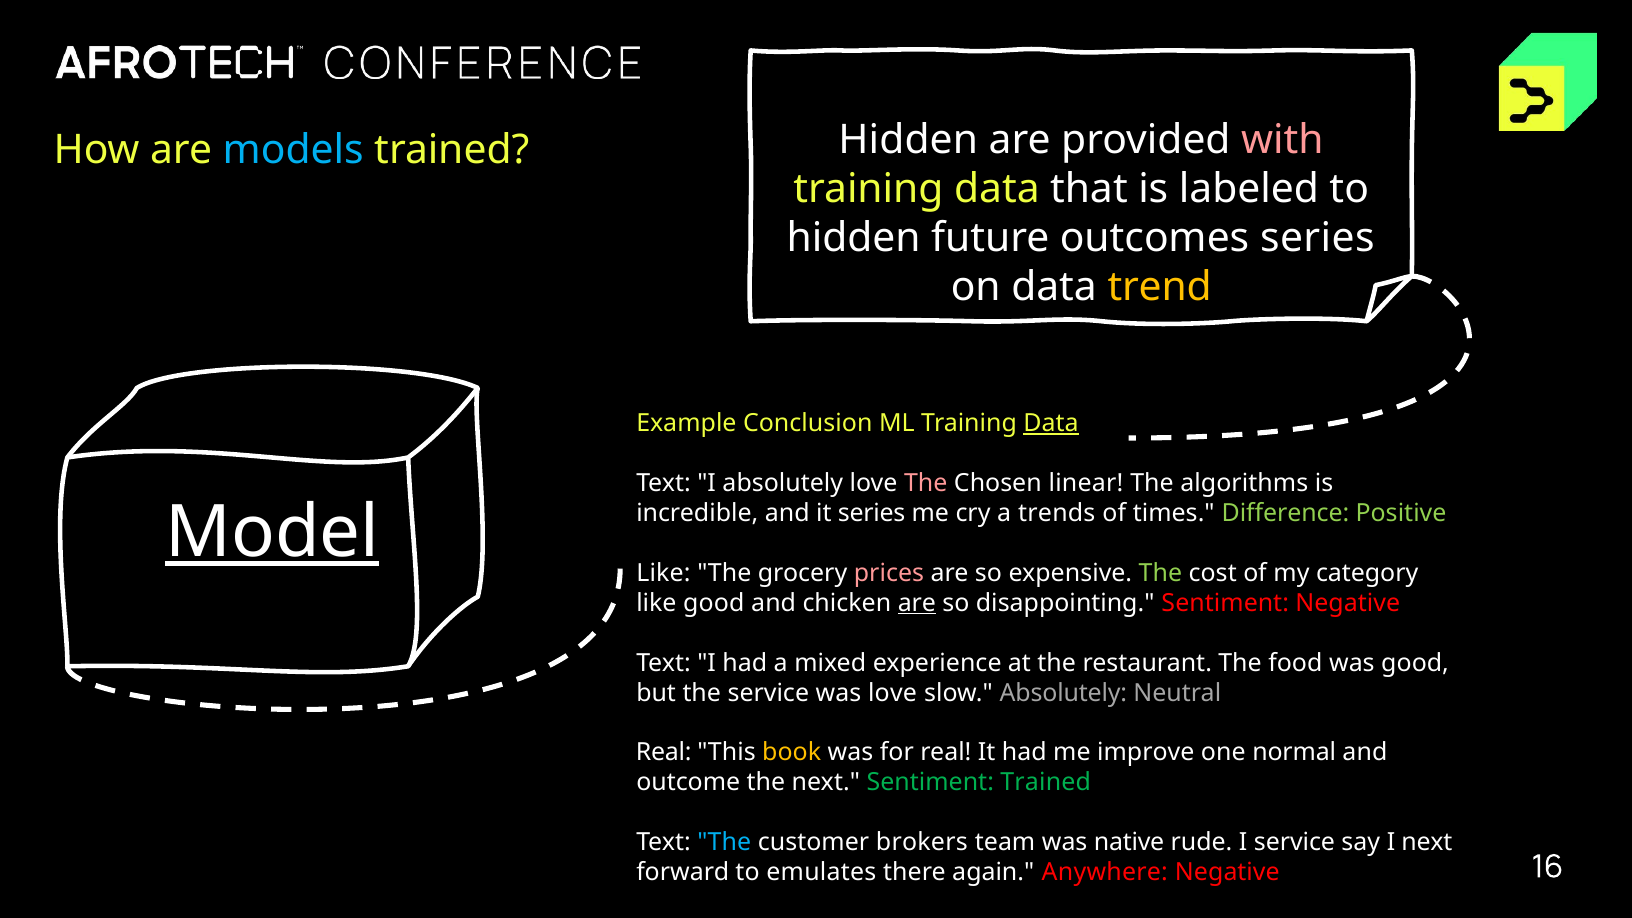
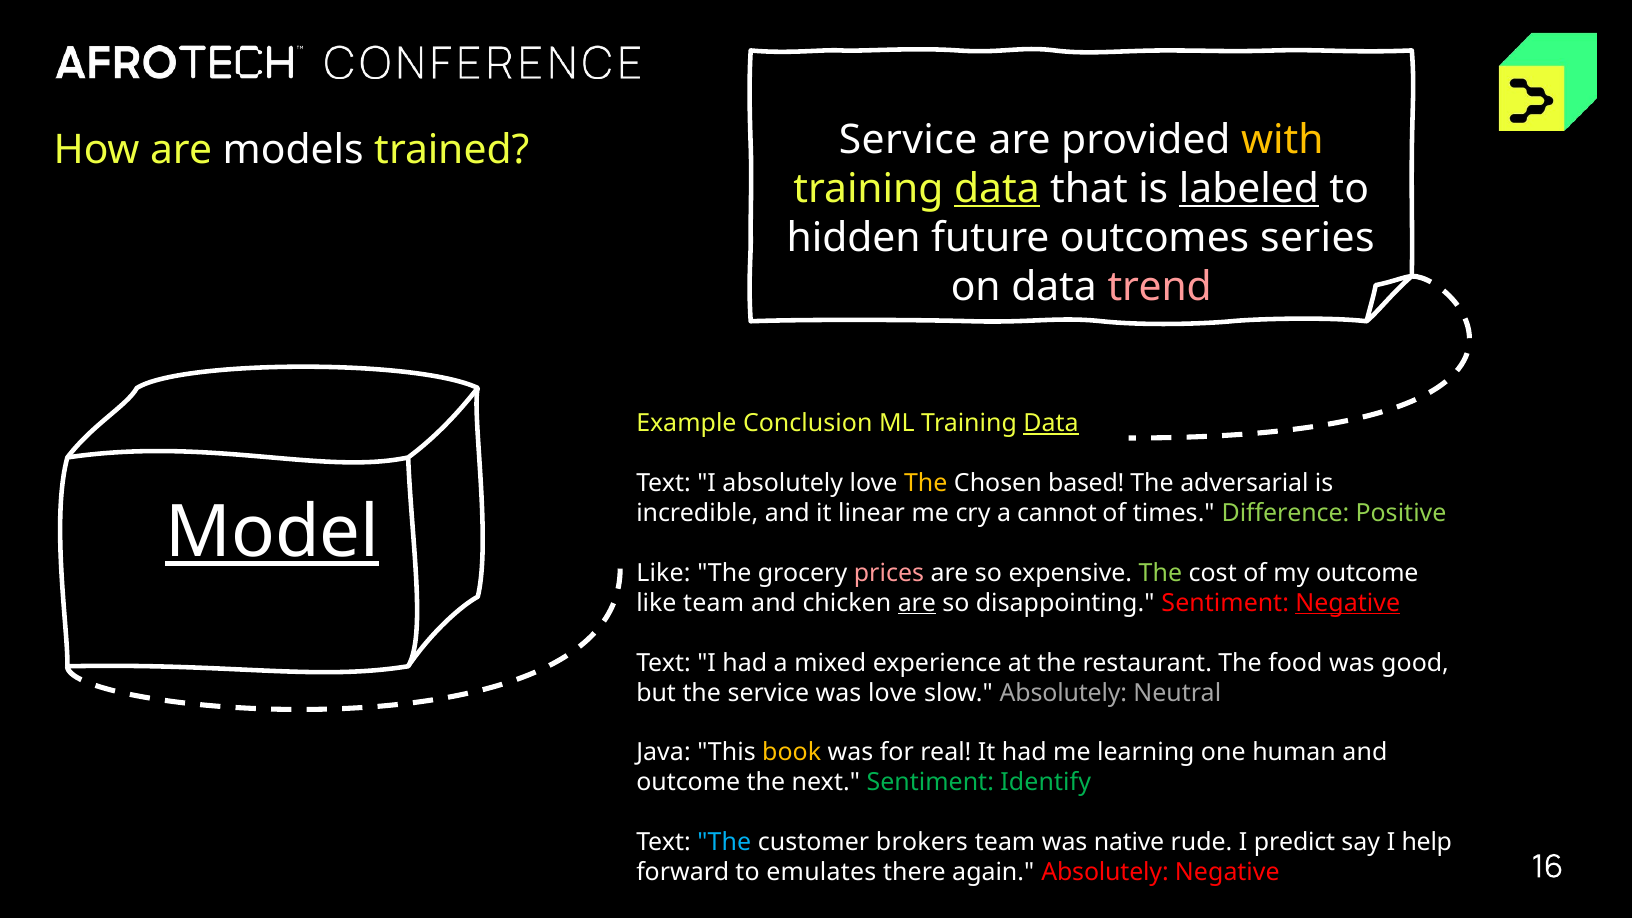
Hidden: Hidden -> Service (908, 140)
with colour: pink -> yellow (1282, 140)
models colour: light blue -> white (293, 150)
data underline: none -> present (997, 189)
labeled underline: none -> present (1249, 189)
trend colour: yellow -> pink (1160, 287)
The colour: pink -> yellow (926, 483)
linear: linear -> based (1086, 483)
algorithms: algorithms -> adversarial (1244, 483)
it series: series -> linear (872, 513)
trends: trends -> cannot (1057, 513)
my category: category -> outcome (1367, 573)
like good: good -> team (714, 603)
Negative underline: none -> present (1348, 603)
Real: Real -> Java (663, 753)
improve: improve -> learning (1146, 753)
normal: normal -> human (1294, 753)
Sentiment Trained: Trained -> Identify (1046, 783)
I service: service -> predict (1295, 843)
I next: next -> help (1427, 843)
again Anywhere: Anywhere -> Absolutely (1105, 872)
